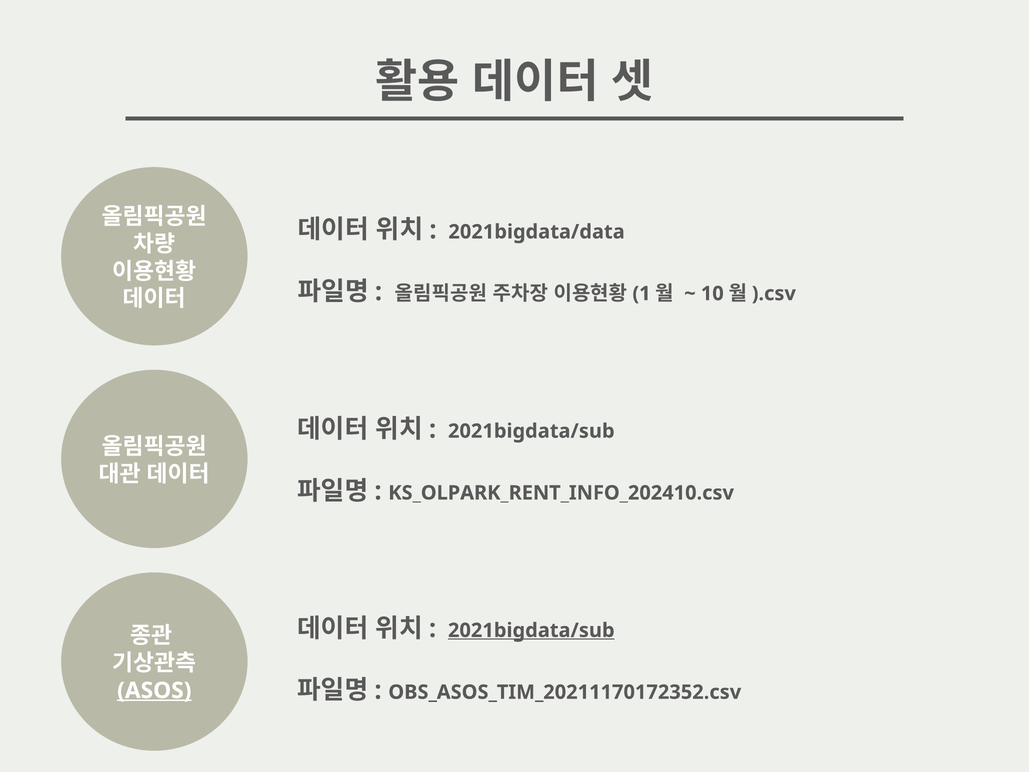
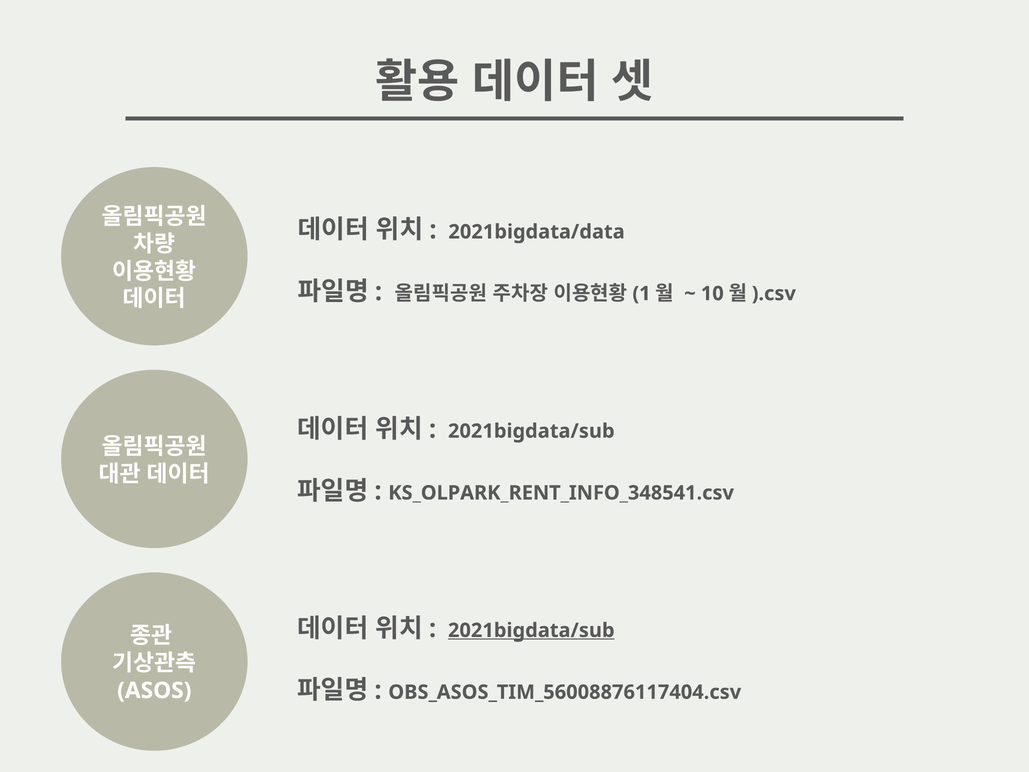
KS_OLPARK_RENT_INFO_202410.csv: KS_OLPARK_RENT_INFO_202410.csv -> KS_OLPARK_RENT_INFO_348541.csv (561, 493)
OBS_ASOS_TIM_20211170172352.csv: OBS_ASOS_TIM_20211170172352.csv -> OBS_ASOS_TIM_56008876117404.csv (565, 692)
ASOS underline: present -> none (154, 690)
